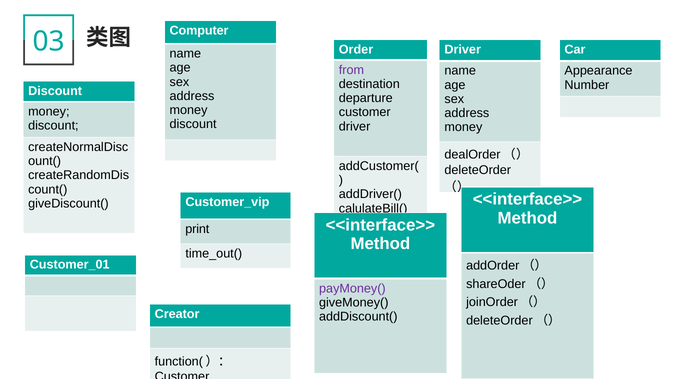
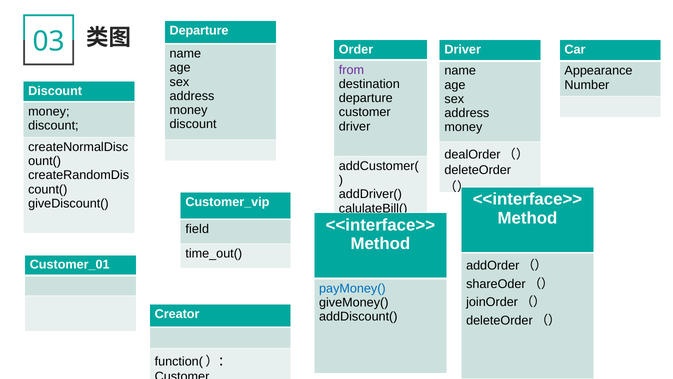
Computer: Computer -> Departure (199, 30)
print: print -> field (197, 229)
payMoney( colour: purple -> blue (352, 288)
